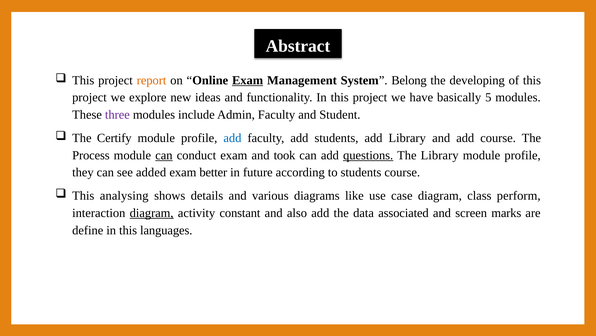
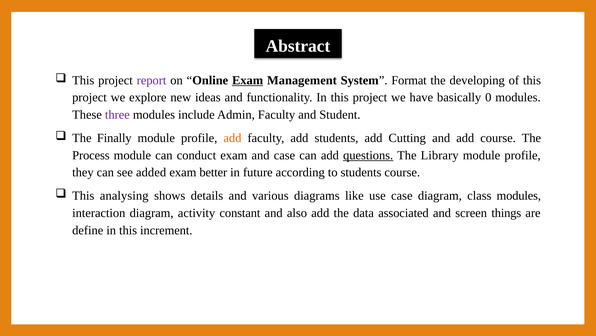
report colour: orange -> purple (152, 80)
Belong: Belong -> Format (409, 80)
5: 5 -> 0 (488, 97)
Certify: Certify -> Finally (114, 138)
add colour: blue -> orange (232, 138)
add Library: Library -> Cutting (407, 138)
can underline: present -> none (164, 155)
and took: took -> case (284, 155)
class perform: perform -> modules (519, 195)
diagram underline: present -> none (152, 213)
marks: marks -> things (506, 213)
languages: languages -> increment (166, 230)
